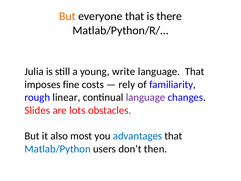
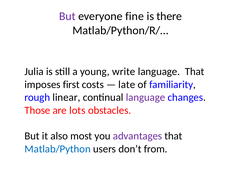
But colour: orange -> purple (67, 16)
everyone that: that -> fine (135, 16)
fine: fine -> first (71, 84)
rely: rely -> late (127, 84)
Slides: Slides -> Those (37, 110)
advantages colour: blue -> purple (138, 136)
then: then -> from (156, 149)
